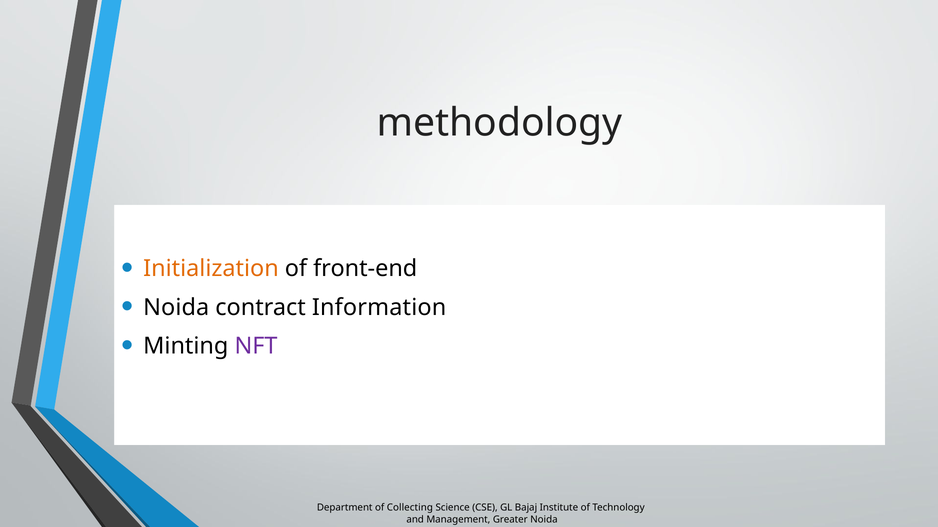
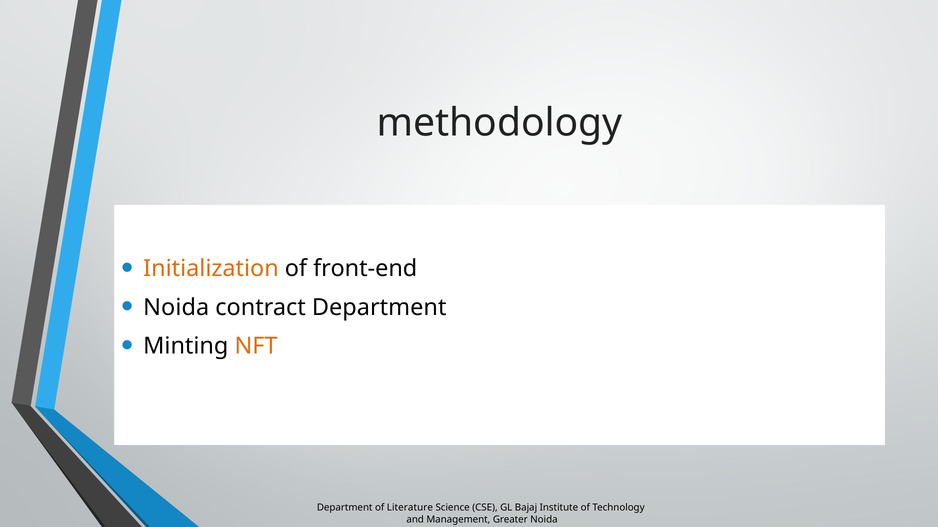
contract Information: Information -> Department (379, 308)
NFT colour: purple -> orange (256, 346)
Collecting: Collecting -> Literature (410, 508)
